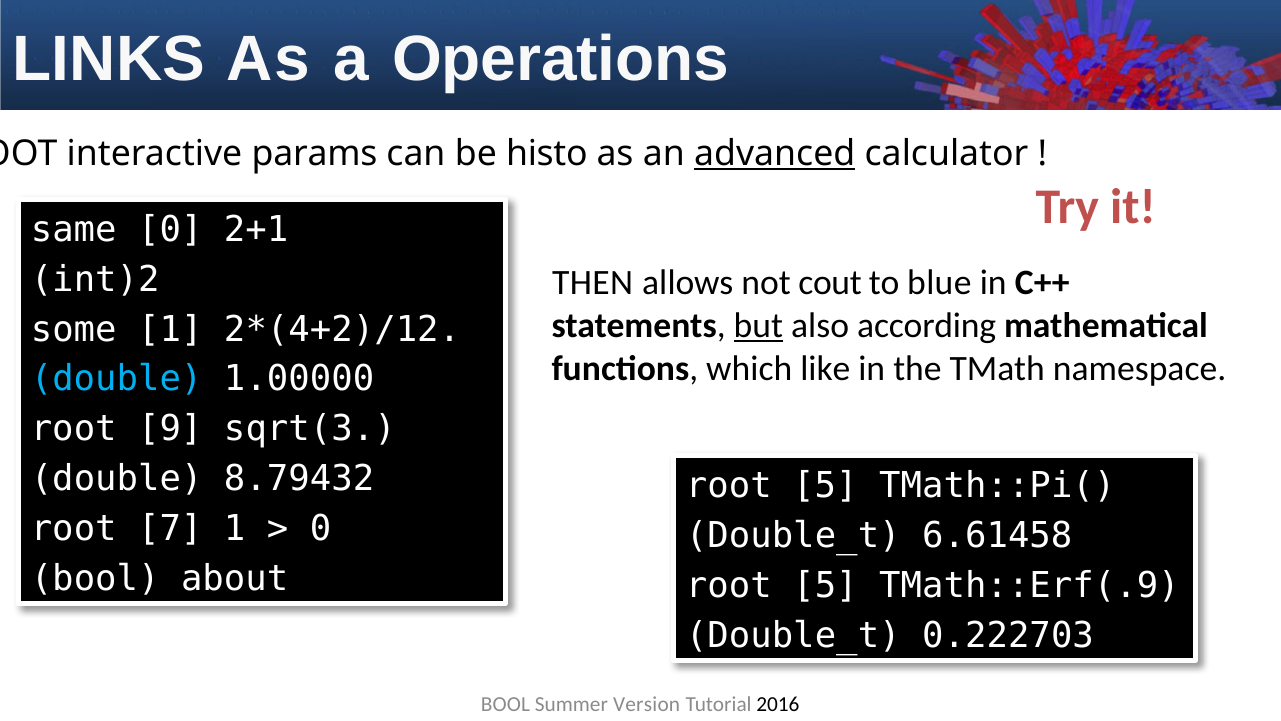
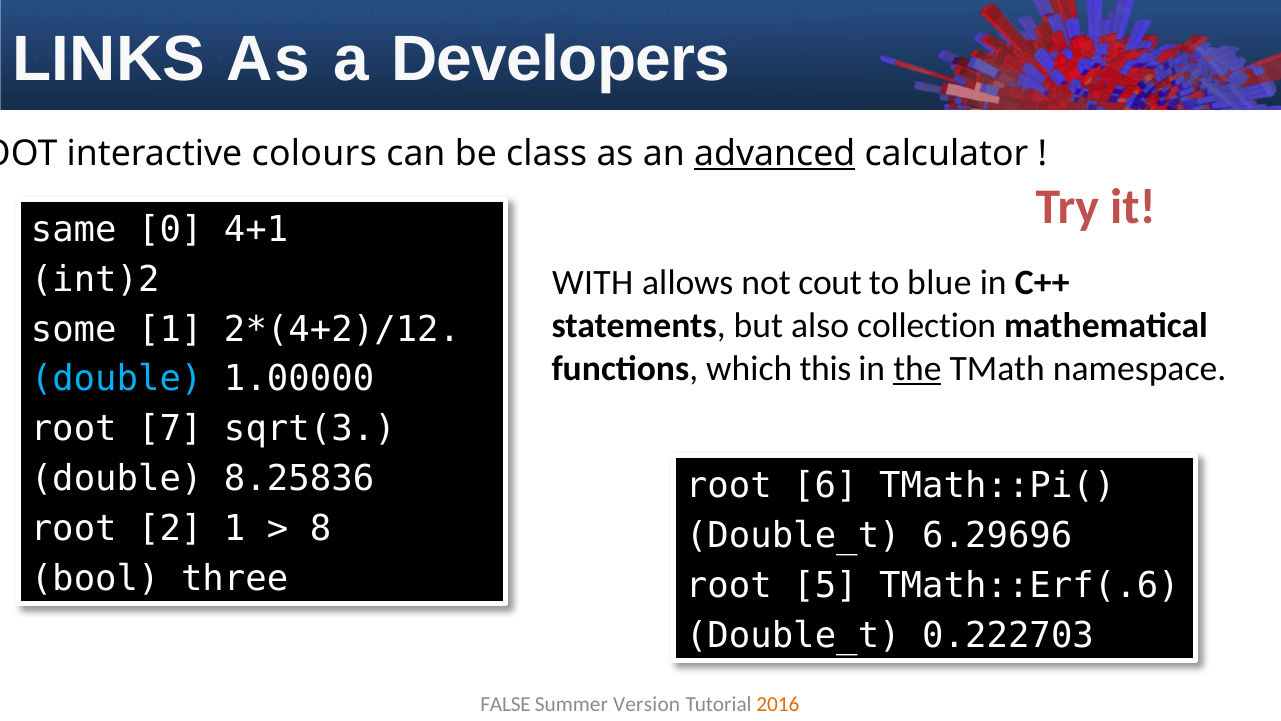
Operations: Operations -> Developers (561, 59)
params: params -> colours (314, 154)
histo: histo -> class (547, 154)
2+1: 2+1 -> 4+1 (256, 229)
THEN: THEN -> WITH (593, 283)
but underline: present -> none (758, 325)
according: according -> collection (927, 325)
like: like -> this (825, 368)
the underline: none -> present (917, 368)
9: 9 -> 7 (170, 429)
8.79432: 8.79432 -> 8.25836 (299, 479)
5: 5 -> 6 (825, 486)
7: 7 -> 2 (170, 528)
0: 0 -> 8 (321, 528)
6.61458: 6.61458 -> 6.29696 (997, 535)
about: about -> three (235, 578)
TMath::Erf(.9: TMath::Erf(.9 -> TMath::Erf(.6 (1029, 585)
BOOL: BOOL -> FALSE (506, 704)
2016 colour: black -> orange (778, 704)
